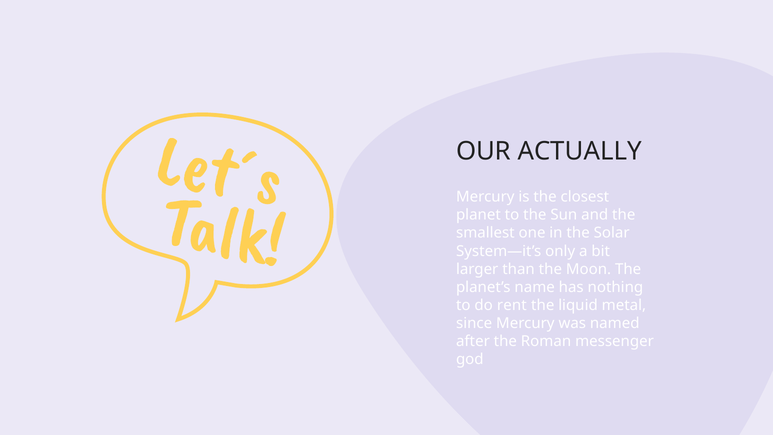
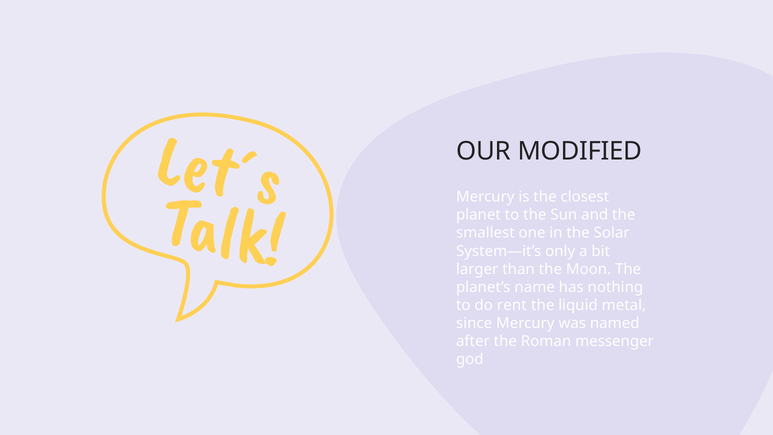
ACTUALLY: ACTUALLY -> MODIFIED (580, 151)
